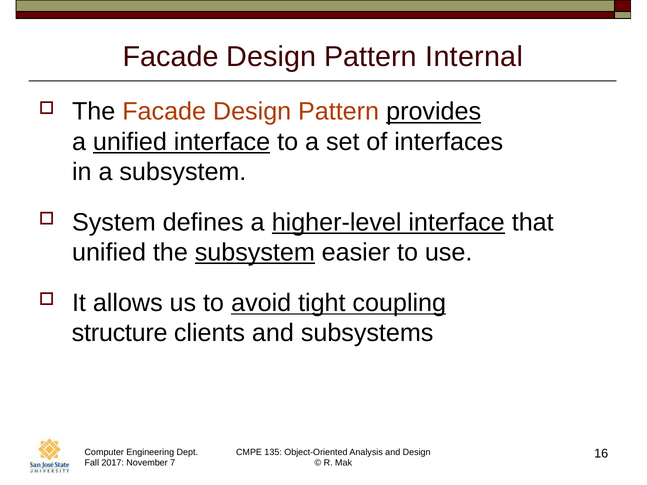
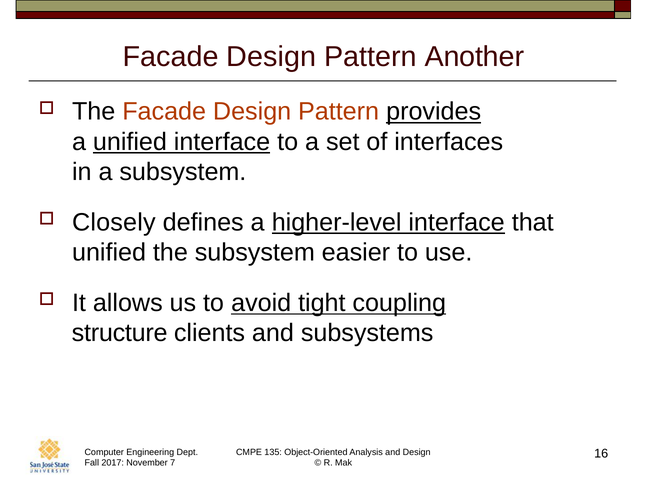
Internal: Internal -> Another (474, 57)
System: System -> Closely (114, 223)
subsystem underline: present -> none (255, 253)
